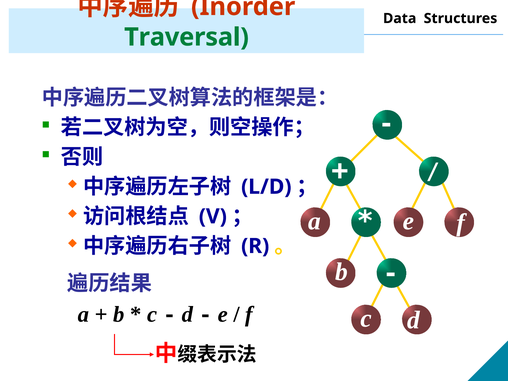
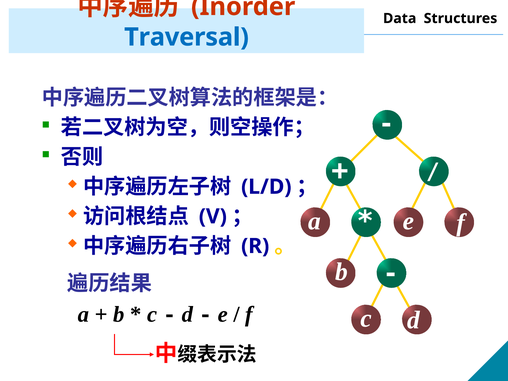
Traversal colour: green -> blue (187, 37)
